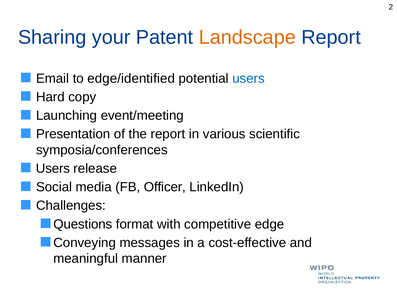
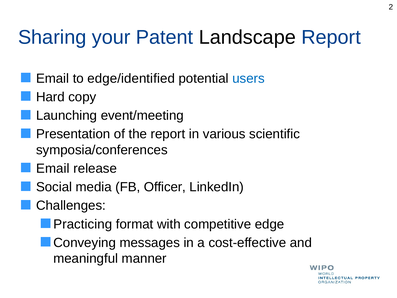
Landscape colour: orange -> black (247, 37)
Users: Users -> Email (53, 168)
Questions: Questions -> Practicing (83, 224)
